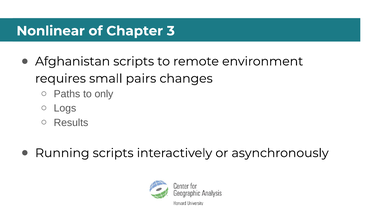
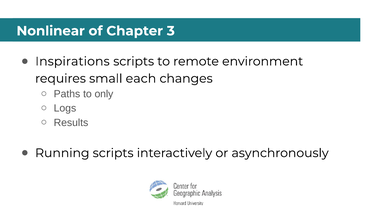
Afghanistan: Afghanistan -> Inspirations (72, 61)
pairs: pairs -> each (141, 78)
